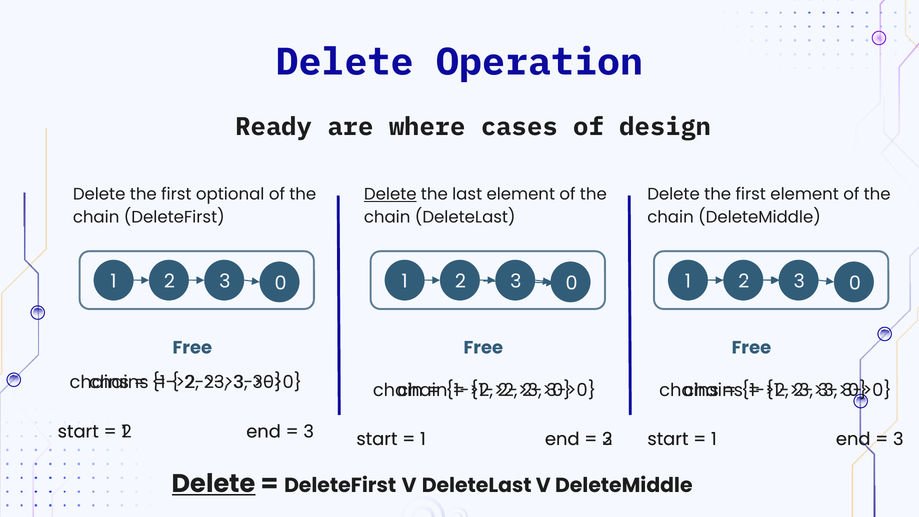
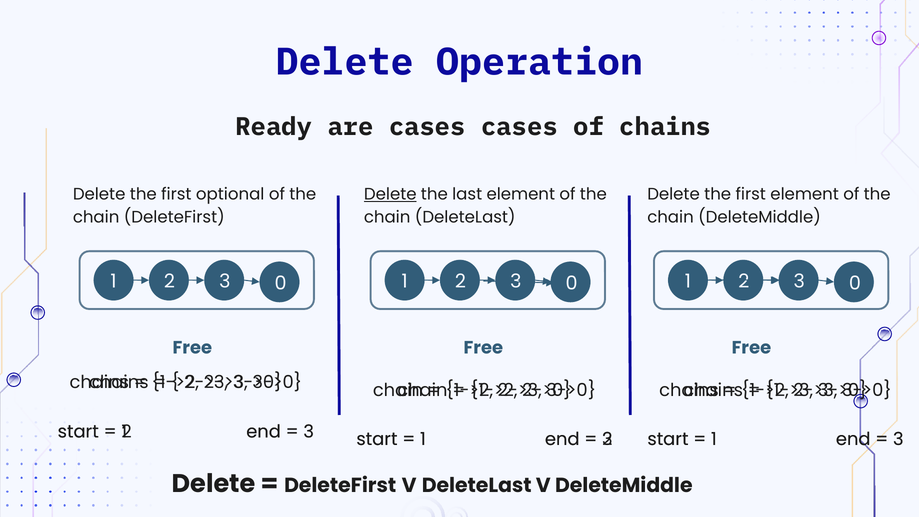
are where: where -> cases (427, 127)
of design: design -> chains (665, 127)
Delete underline: present -> none (214, 484)
